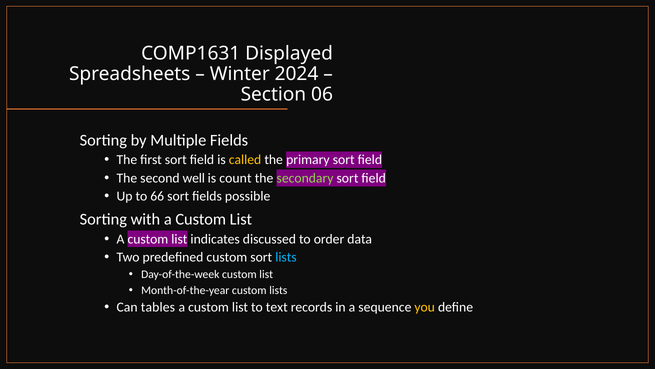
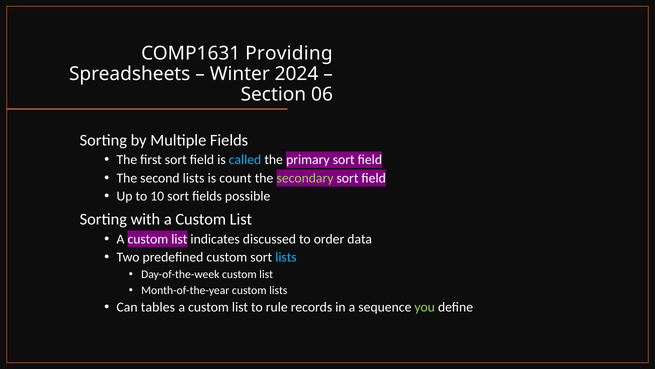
Displayed: Displayed -> Providing (289, 53)
called colour: yellow -> light blue (245, 160)
second well: well -> lists (194, 178)
66: 66 -> 10 (157, 196)
text: text -> rule (277, 307)
you colour: yellow -> light green (425, 307)
